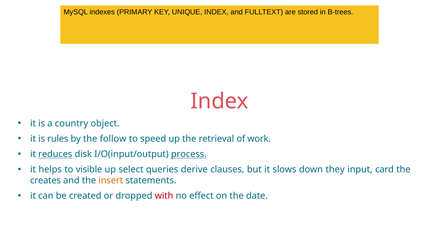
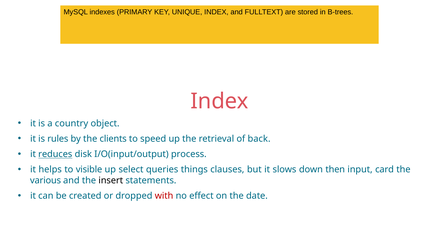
follow: follow -> clients (113, 139)
work: work -> back (259, 139)
process underline: present -> none (189, 154)
derive: derive -> things (194, 170)
they: they -> then (335, 170)
creates: creates -> various (46, 180)
insert colour: orange -> black (111, 180)
